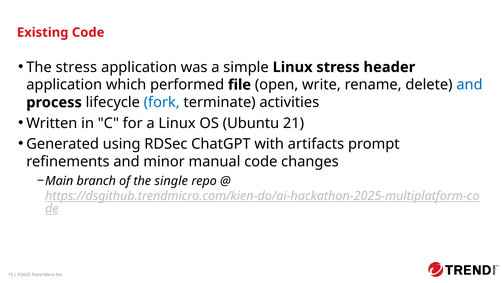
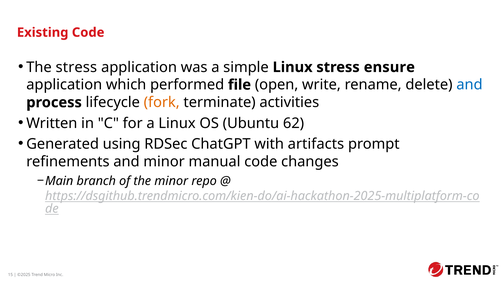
header: header -> ensure (389, 67)
fork colour: blue -> orange (162, 102)
21: 21 -> 62 (294, 123)
the single: single -> minor (171, 181)
